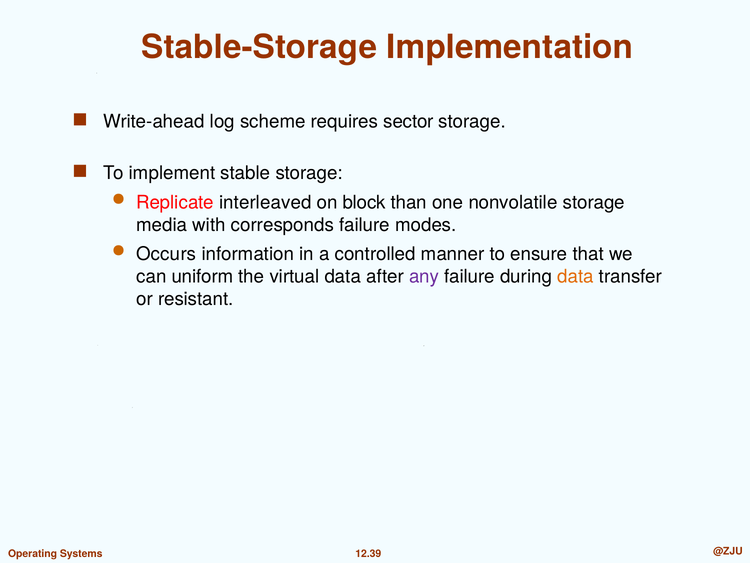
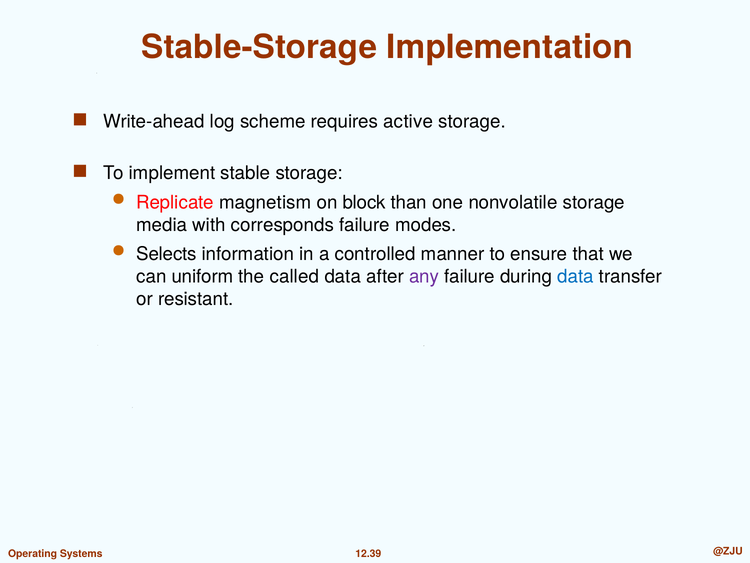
sector: sector -> active (408, 122)
interleaved: interleaved -> magnetism (265, 202)
Occurs: Occurs -> Selects (166, 254)
virtual: virtual -> called (294, 276)
data colour: orange -> blue (576, 276)
